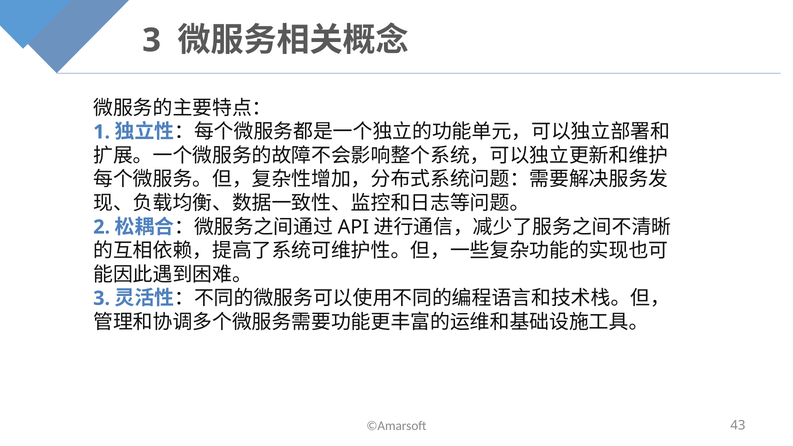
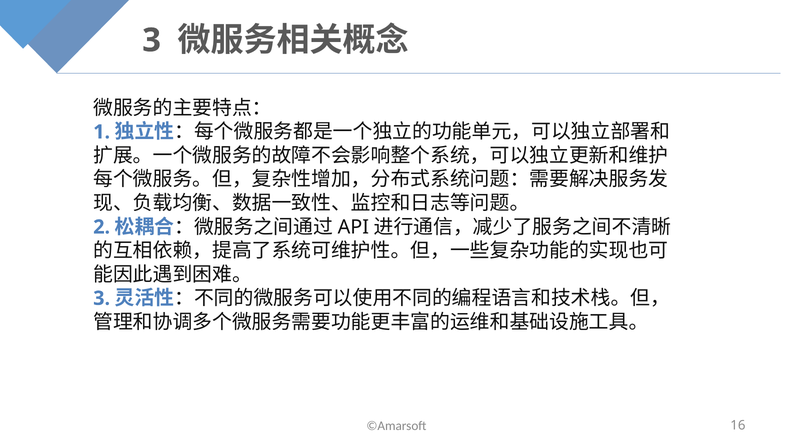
43: 43 -> 16 (738, 425)
